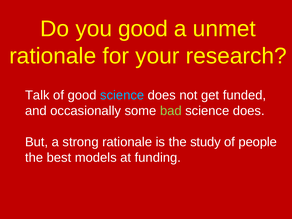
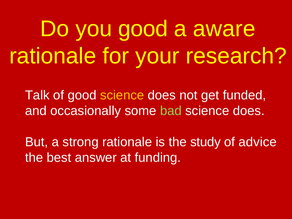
unmet: unmet -> aware (224, 29)
science colour: light blue -> yellow (122, 95)
people: people -> advice (258, 142)
models: models -> answer (96, 158)
